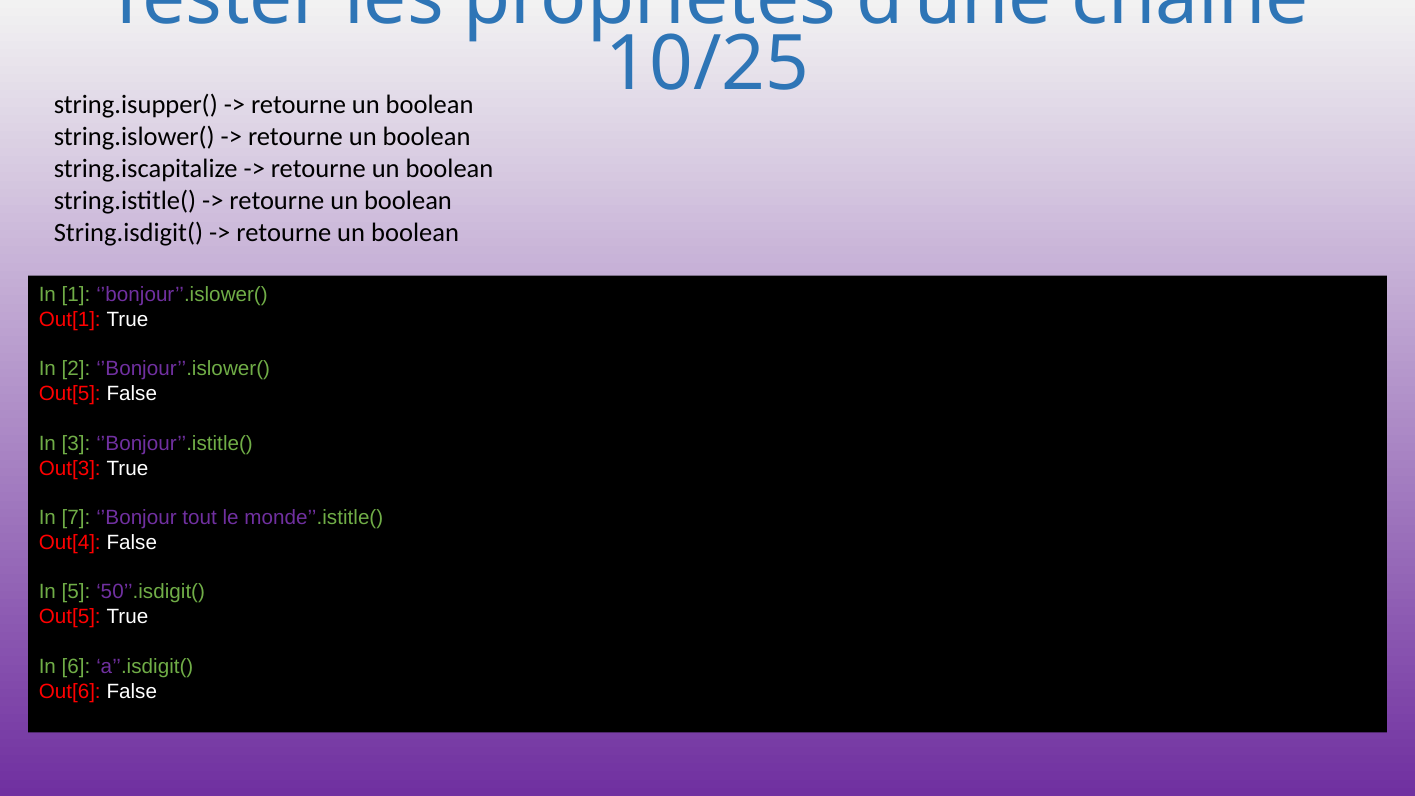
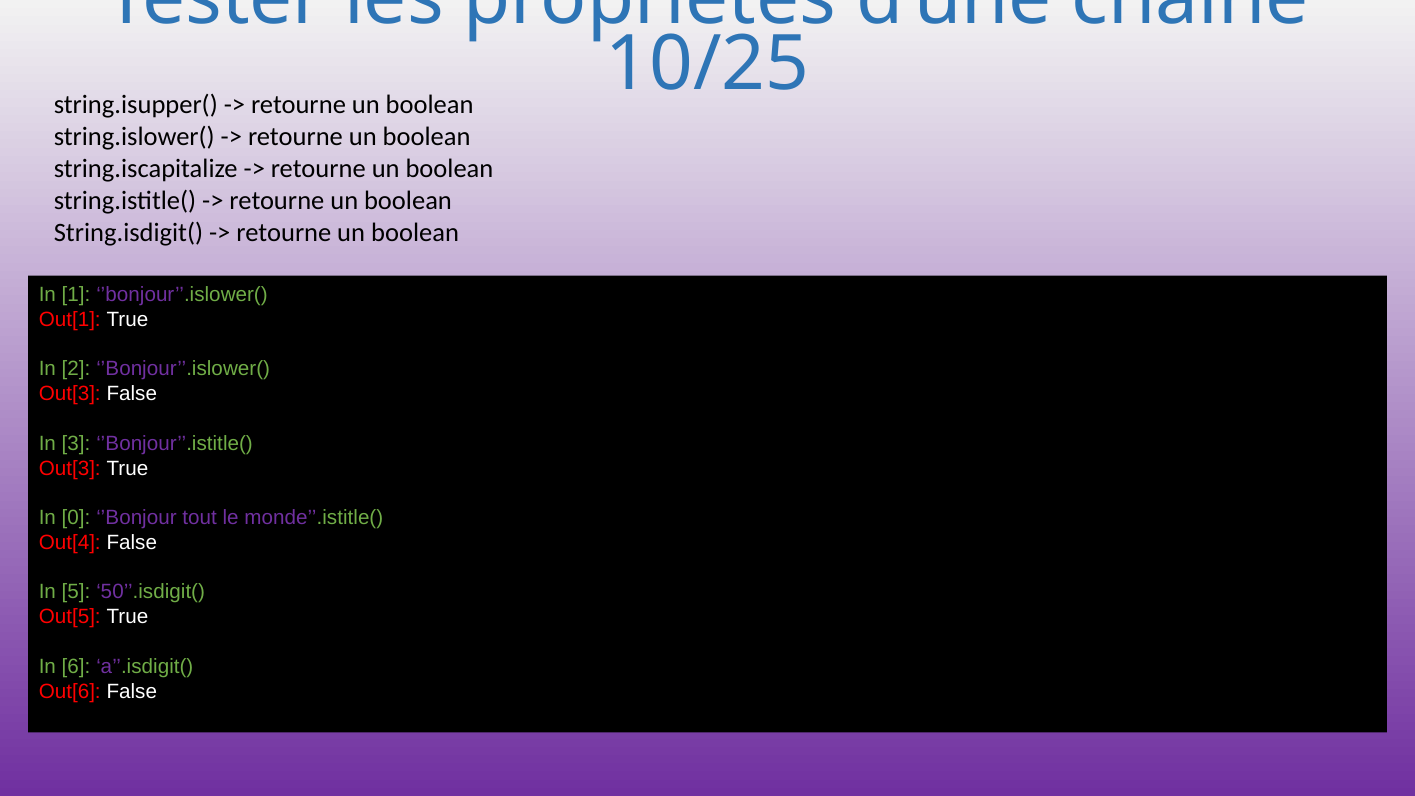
Out[5: Out[5 -> Out[3 (70, 394)
7: 7 -> 0 (76, 518)
